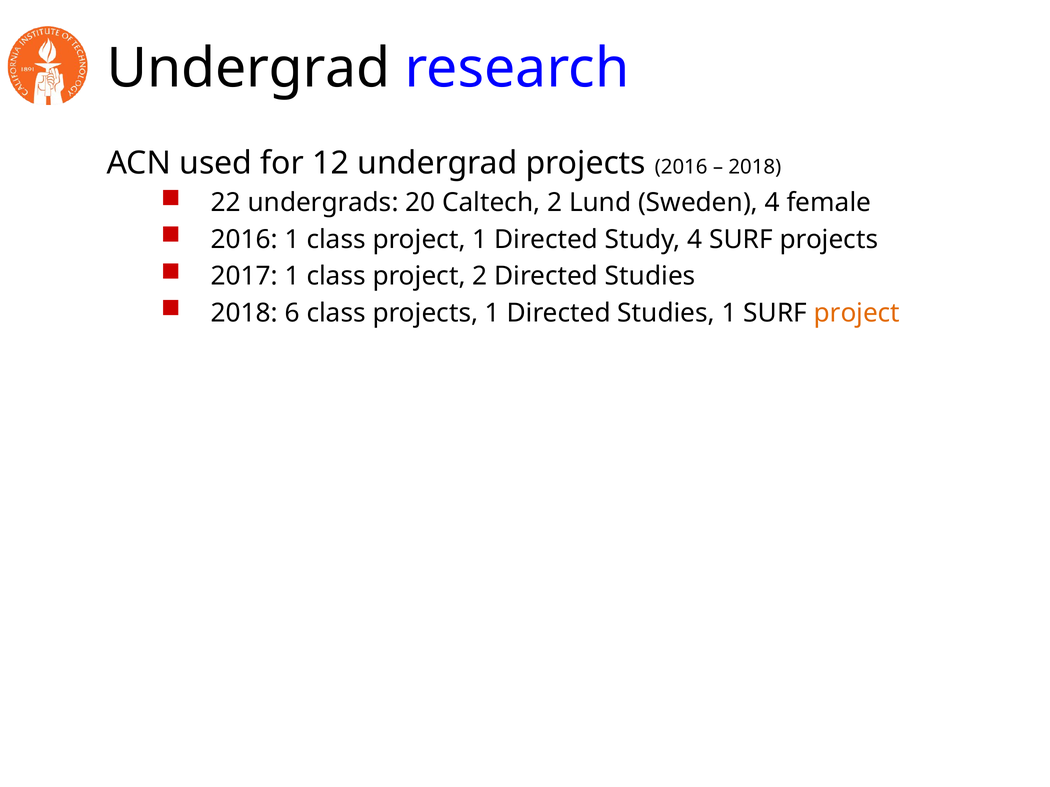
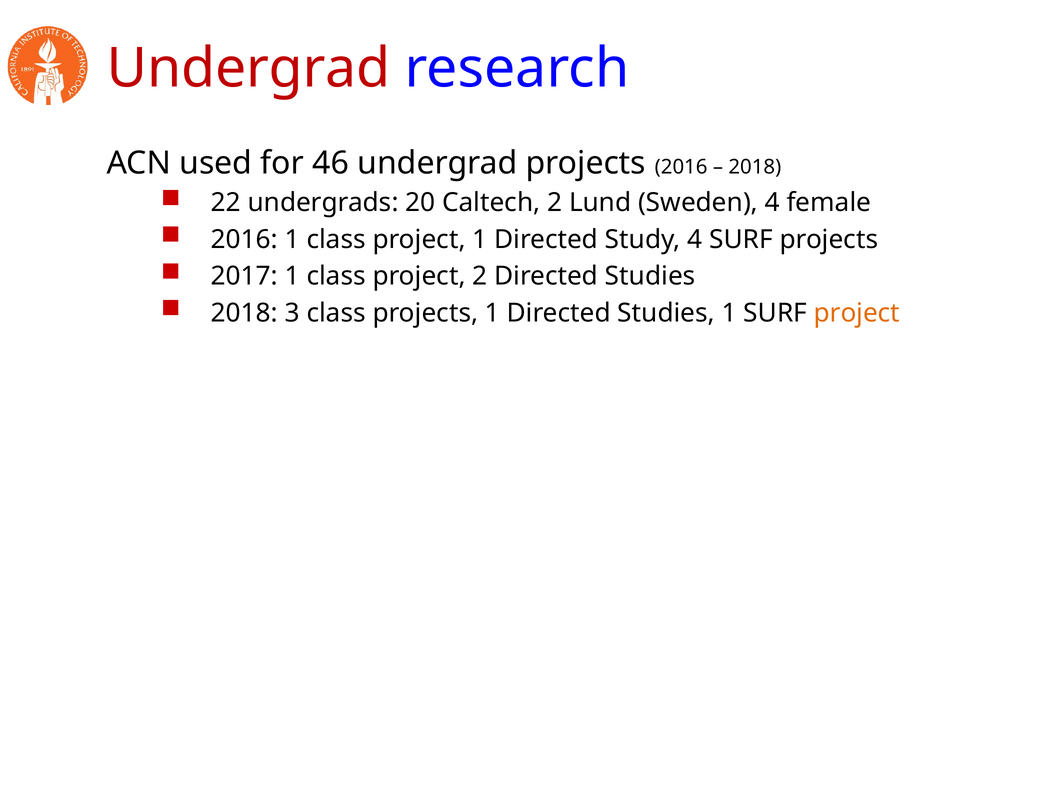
Undergrad colour: black -> red (249, 69)
12: 12 -> 46 (331, 163)
6: 6 -> 3 (292, 313)
